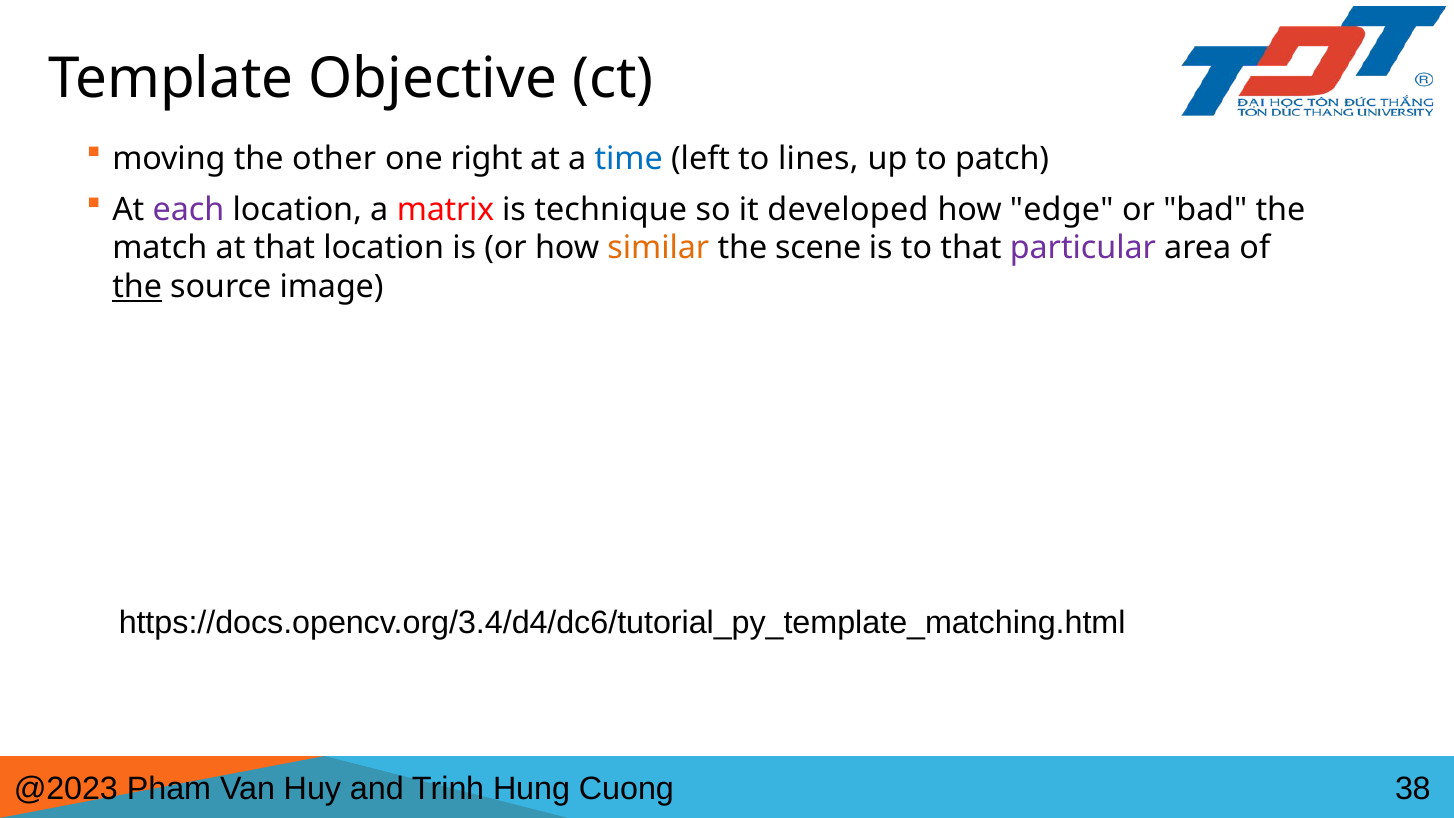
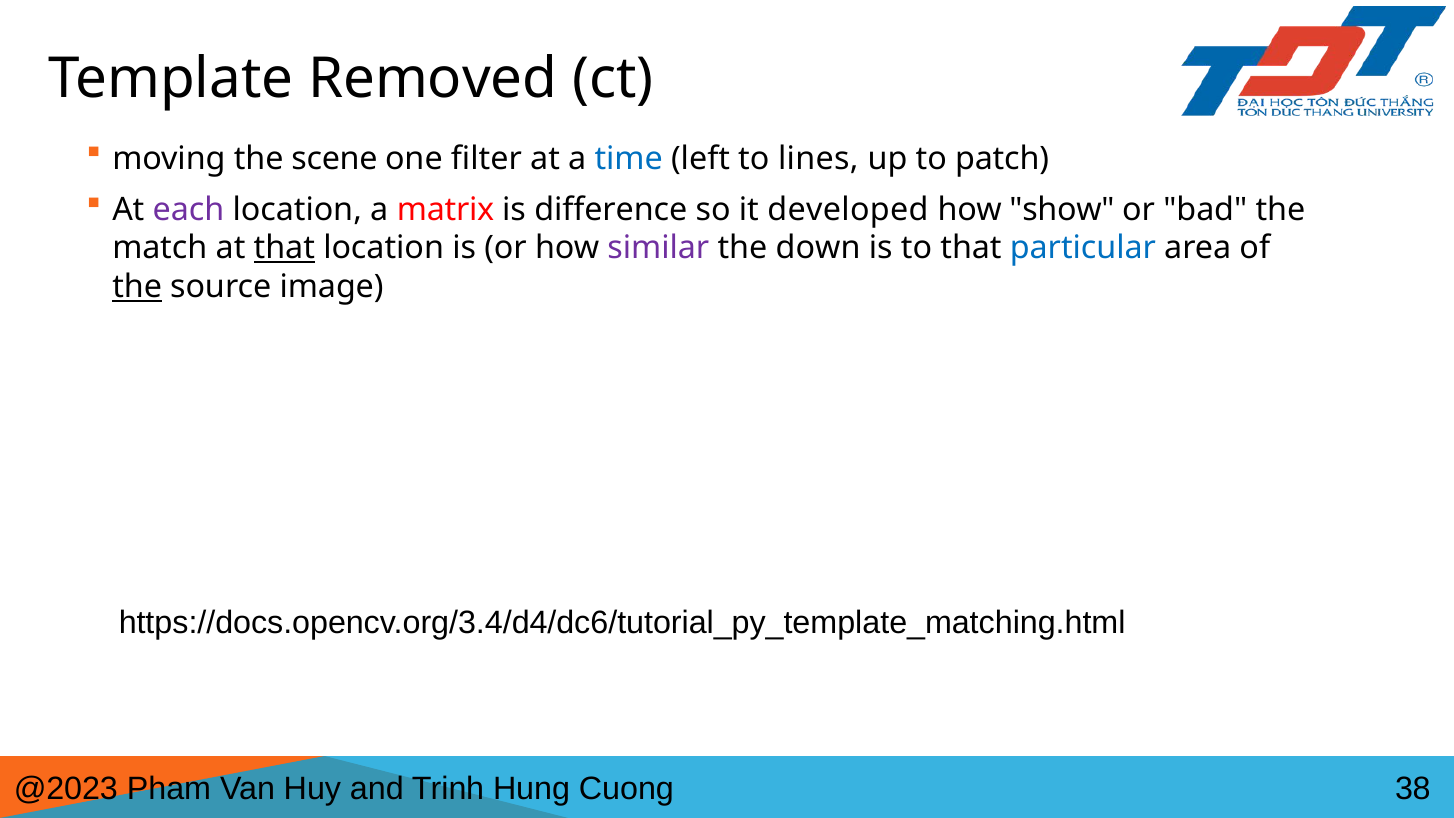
Objective: Objective -> Removed (433, 79)
other: other -> scene (334, 159)
right: right -> filter (486, 159)
technique: technique -> difference (611, 209)
edge: edge -> show (1062, 209)
that underline: none -> present (284, 248)
similar colour: orange -> purple (658, 248)
scene: scene -> down (818, 248)
particular colour: purple -> blue (1083, 248)
